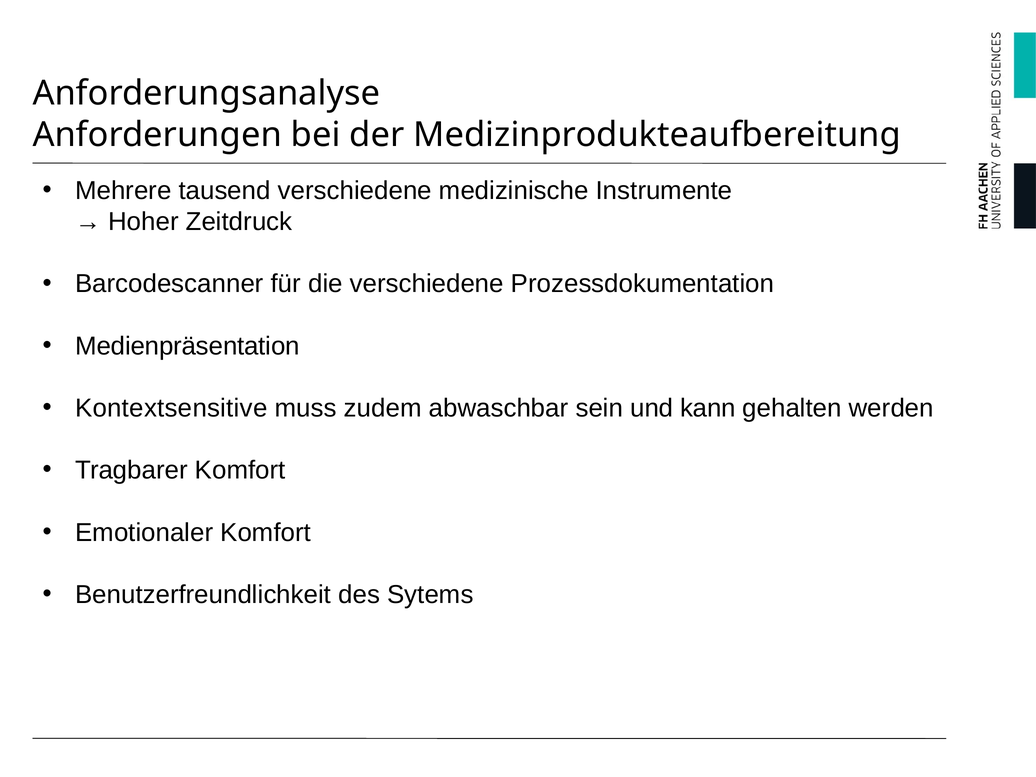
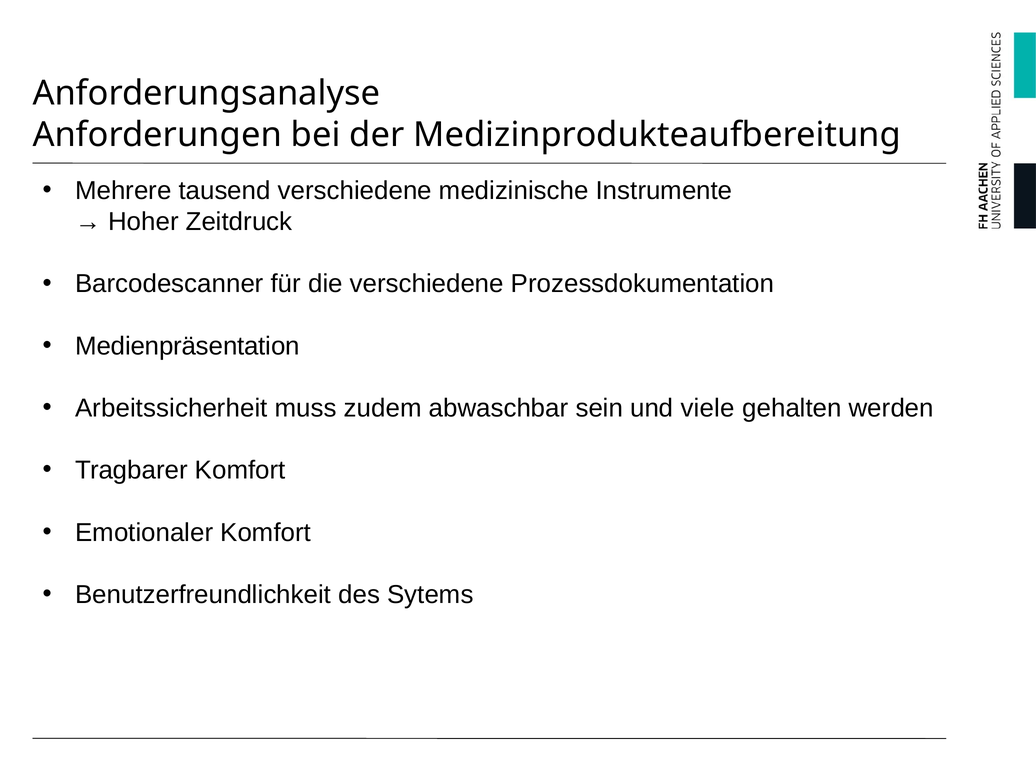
Kontextsensitive: Kontextsensitive -> Arbeitssicherheit (171, 408)
kann: kann -> viele (708, 408)
